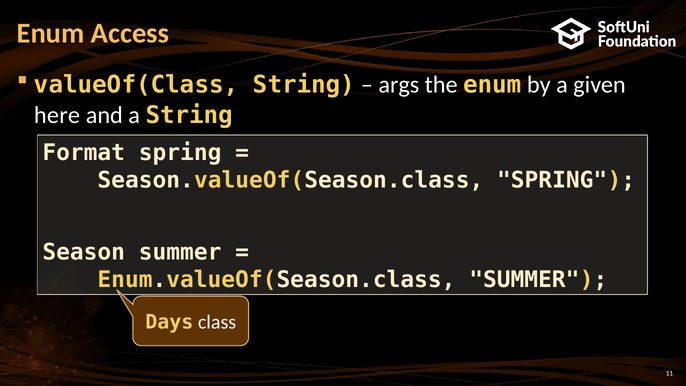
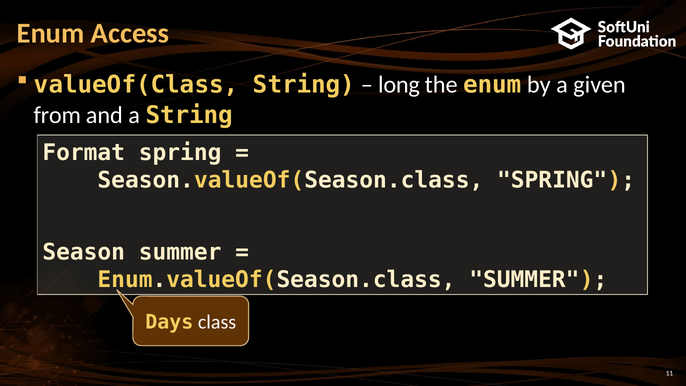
args: args -> long (399, 85)
here: here -> from (57, 115)
